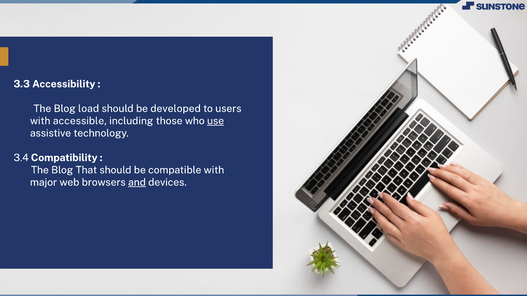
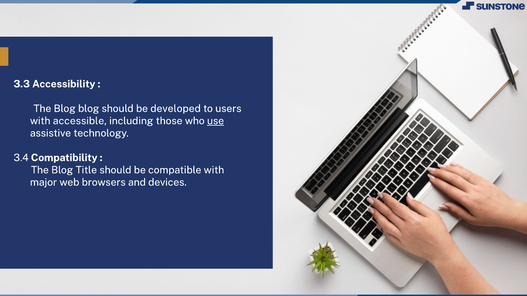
Blog load: load -> blog (89, 109)
That: That -> Title (86, 170)
and underline: present -> none (137, 183)
